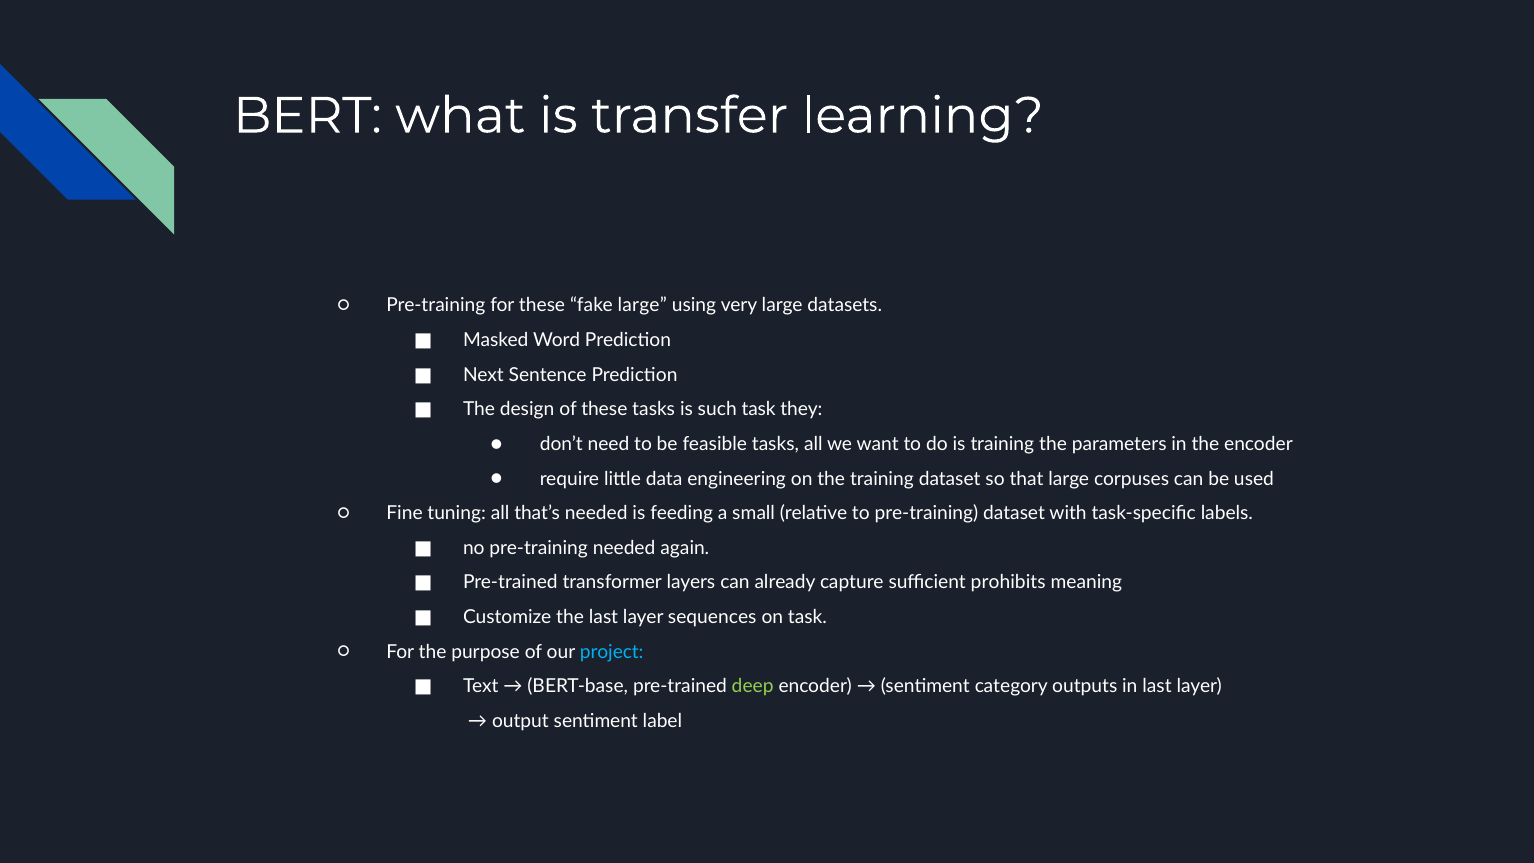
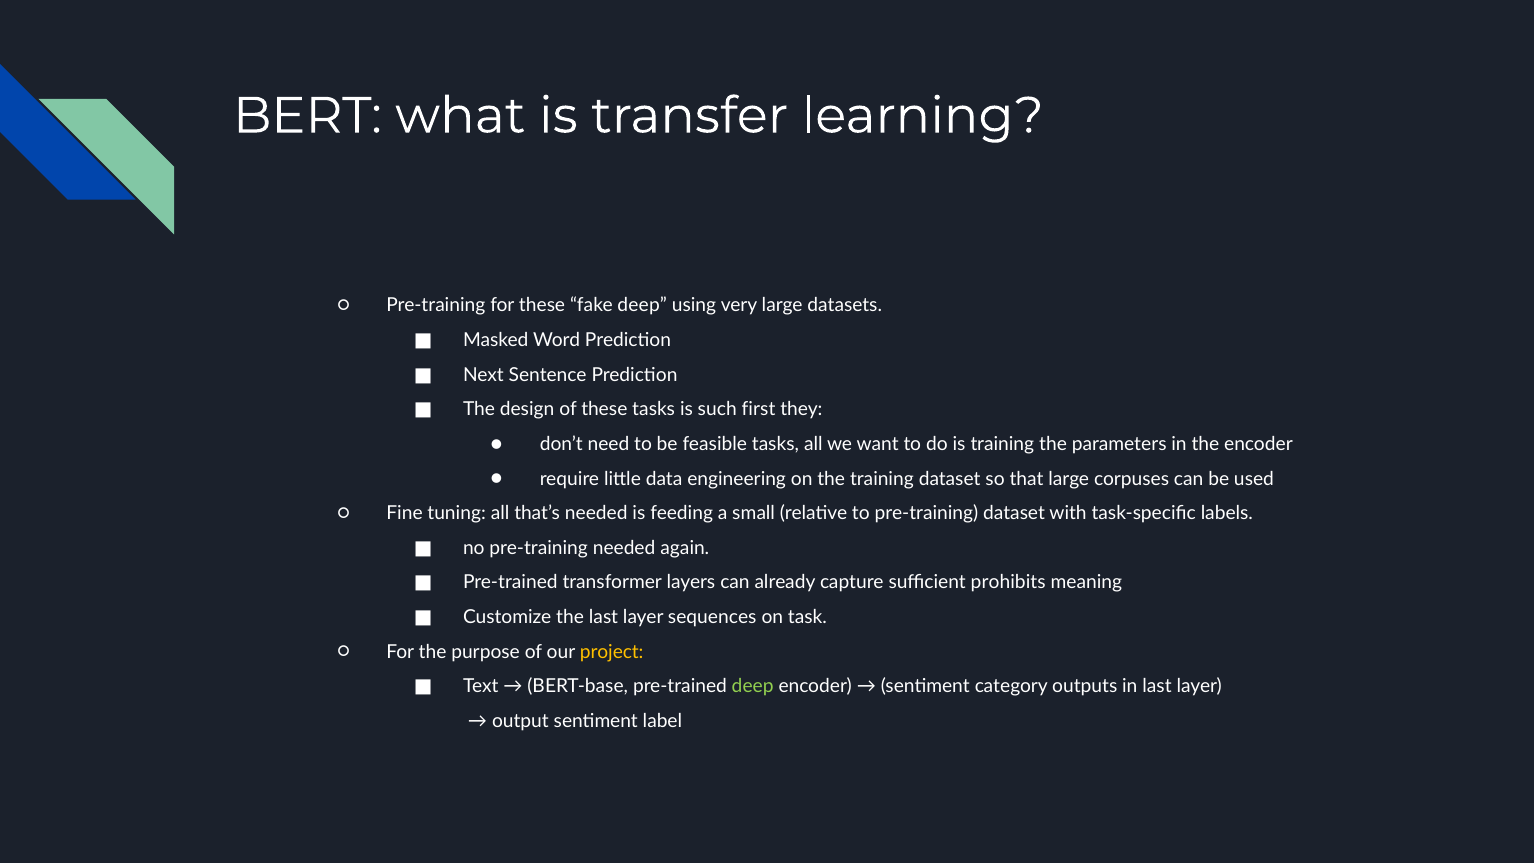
fake large: large -> deep (642, 306)
such task: task -> first (759, 409)
project colour: light blue -> yellow (612, 652)
